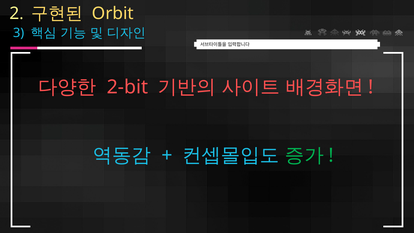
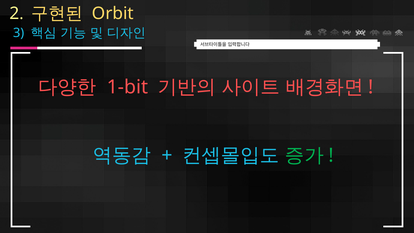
2-bit: 2-bit -> 1-bit (127, 87)
